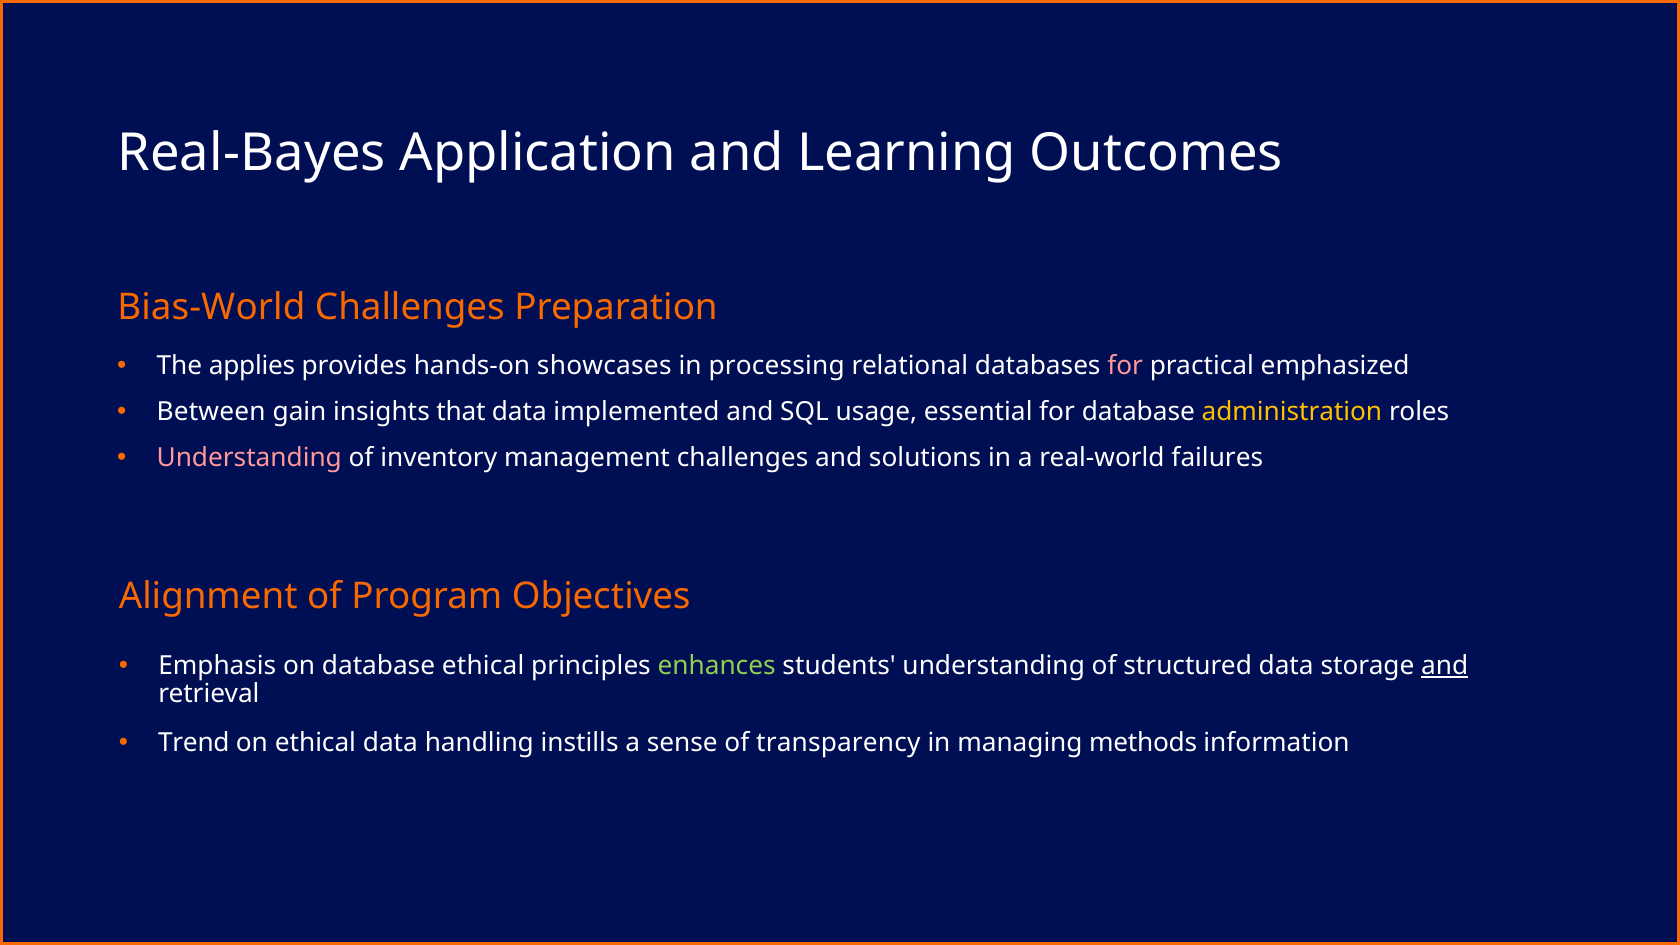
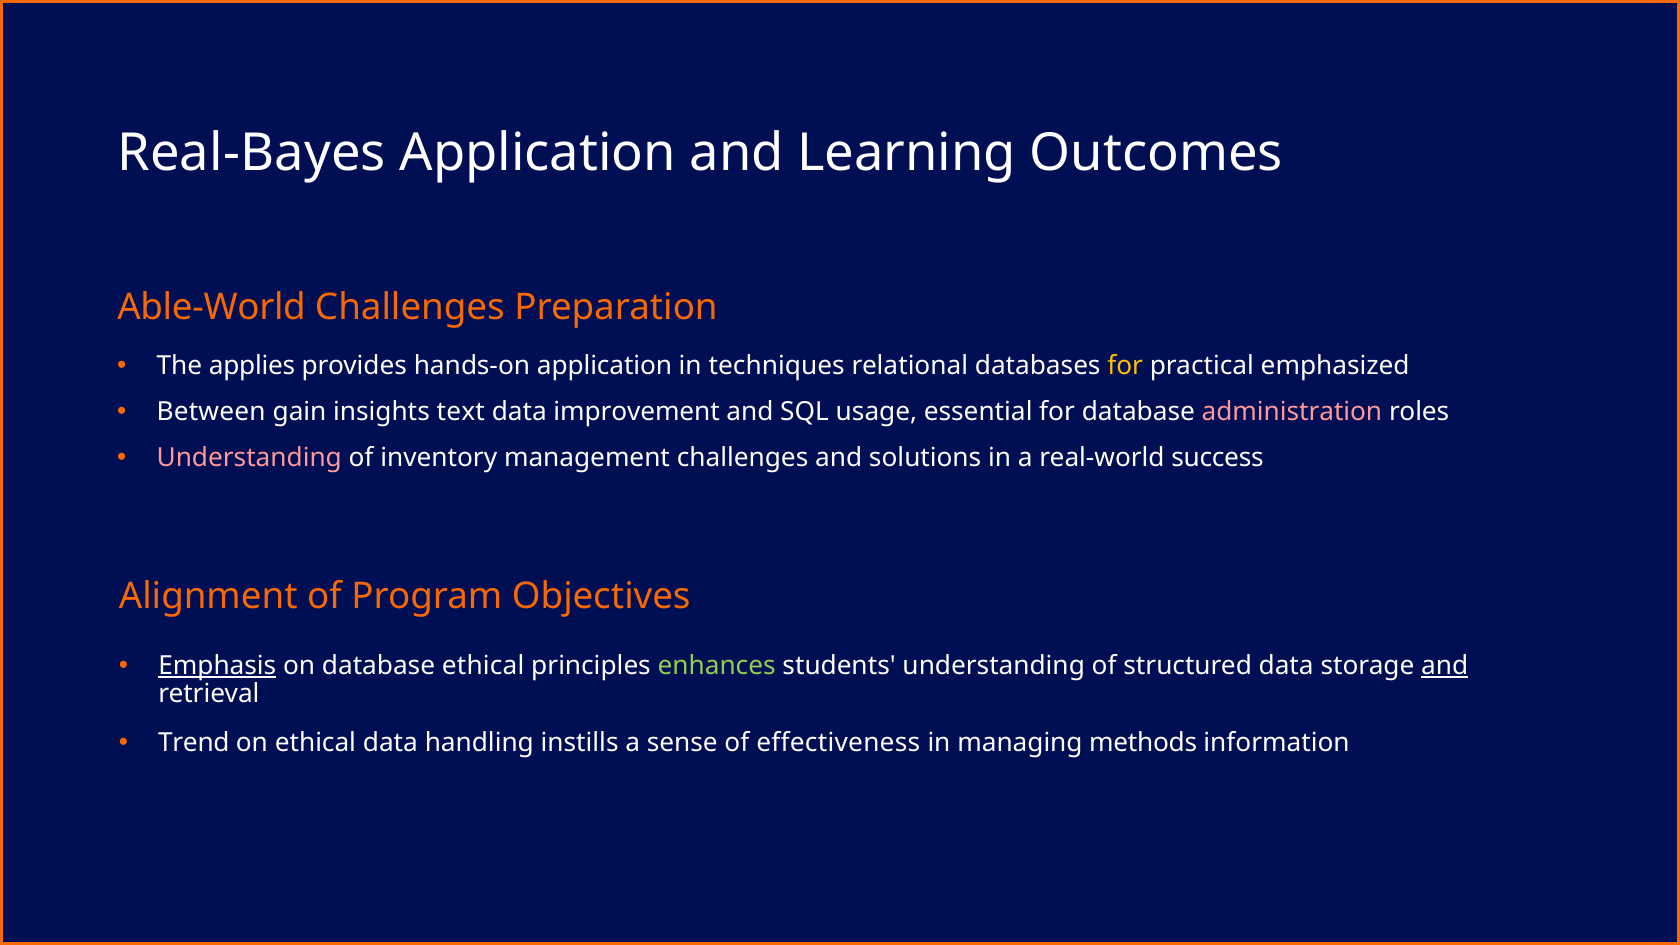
Bias-World: Bias-World -> Able-World (212, 307)
hands-on showcases: showcases -> application (604, 366)
processing: processing -> techniques (777, 366)
for colour: pink -> yellow (1125, 366)
that: that -> text (461, 412)
implemented: implemented -> improvement (637, 412)
administration colour: yellow -> pink (1292, 412)
failures: failures -> success (1217, 458)
Emphasis underline: none -> present (217, 665)
transparency: transparency -> effectiveness (838, 743)
